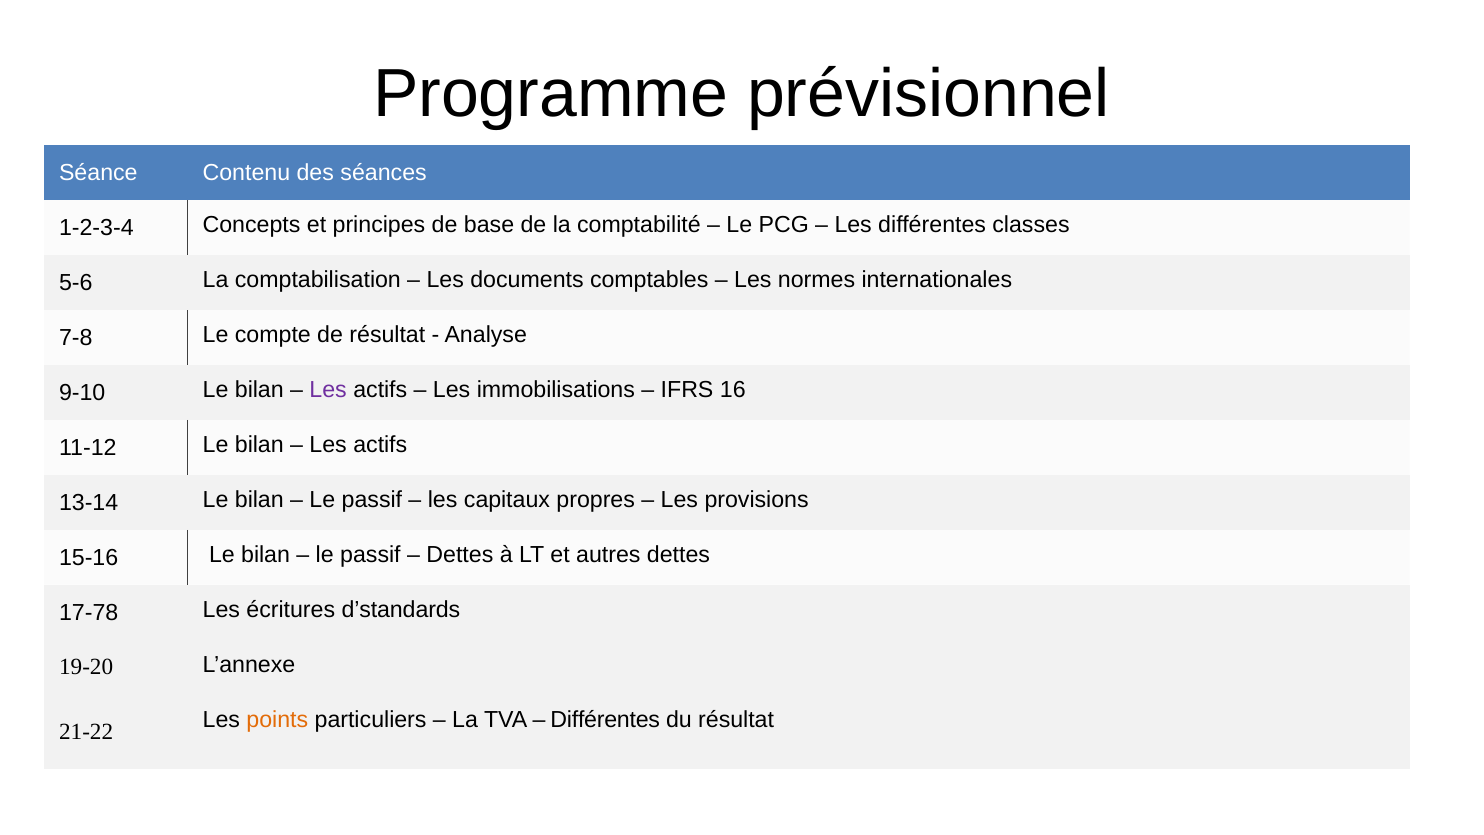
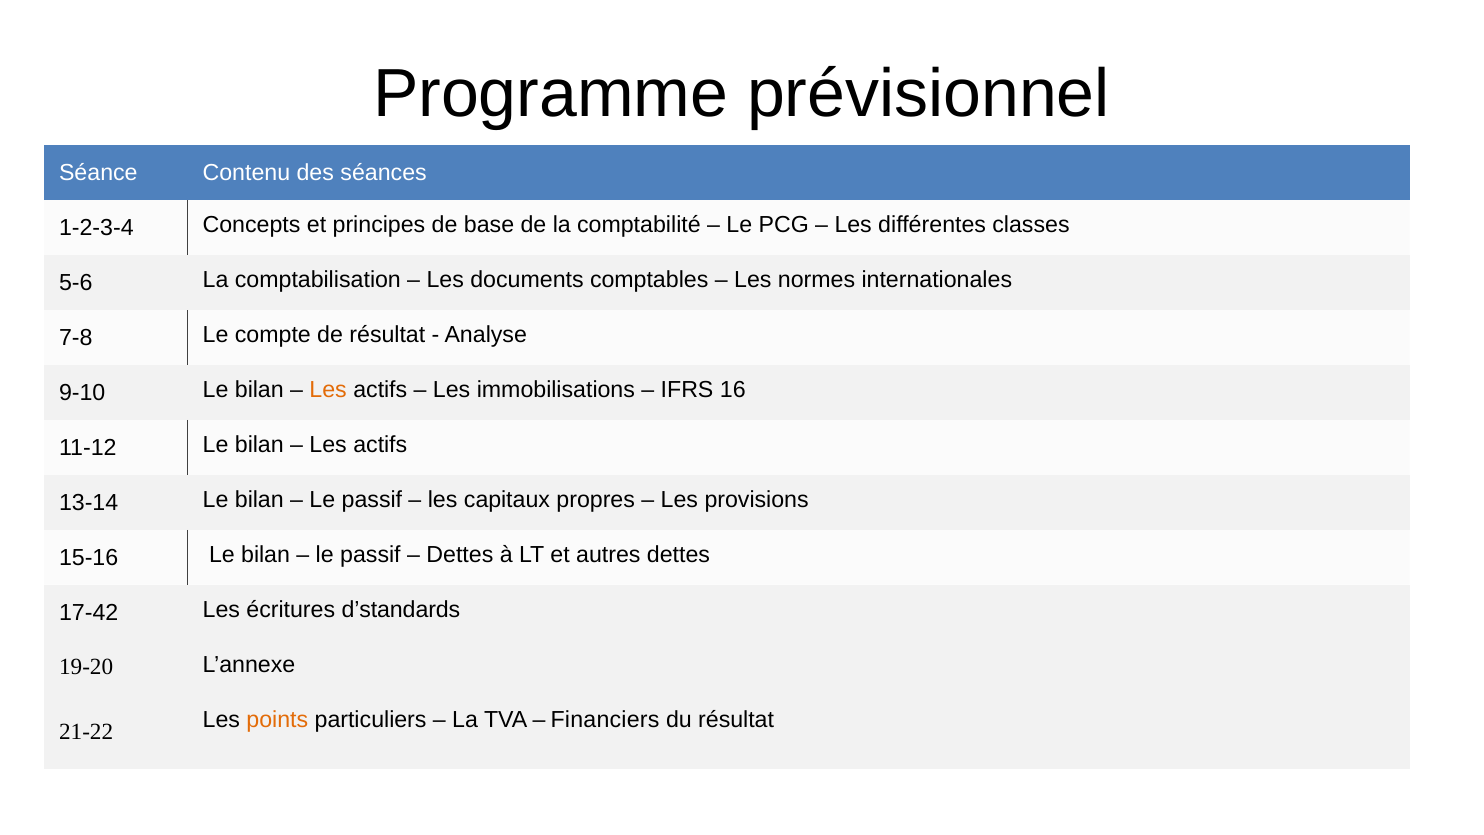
Les colour: purple -> orange (328, 390)
17-78: 17-78 -> 17-42 (89, 612)
Différentes: Différentes -> Financiers (605, 719)
